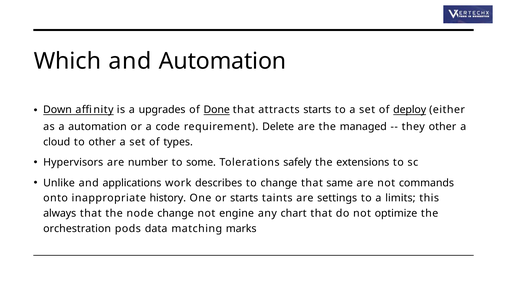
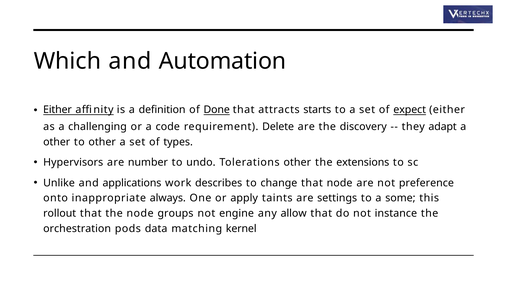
Down: Down -> Either (57, 110)
upgrades: upgrades -> definition (162, 110)
deploy: deploy -> expect (410, 110)
a automation: automation -> challenging (97, 127)
managed: managed -> discovery (363, 127)
they other: other -> adapt (443, 127)
cloud: cloud -> other (57, 142)
some: some -> undo (201, 163)
Tolerations safely: safely -> other (297, 163)
that same: same -> node (340, 183)
commands: commands -> preference (426, 183)
history: history -> always (168, 198)
or starts: starts -> apply (244, 198)
limits: limits -> some (400, 198)
always: always -> rollout (60, 213)
node change: change -> groups (175, 213)
chart: chart -> allow (294, 213)
optimize: optimize -> instance (396, 213)
marks: marks -> kernel (241, 229)
